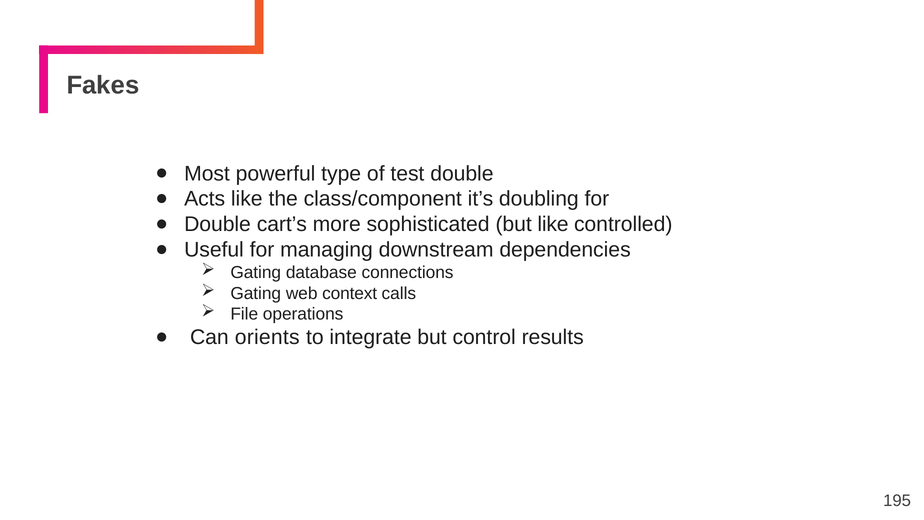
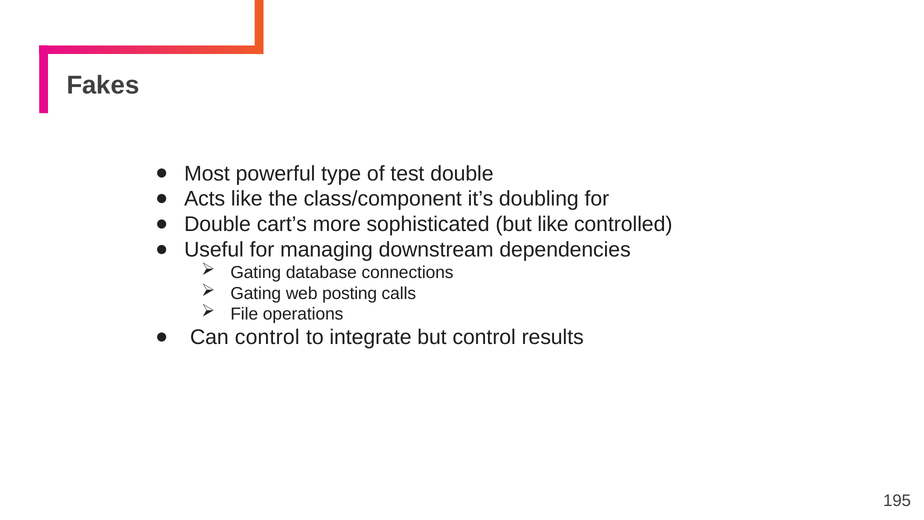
context: context -> posting (350, 293)
Can orients: orients -> control (267, 337)
